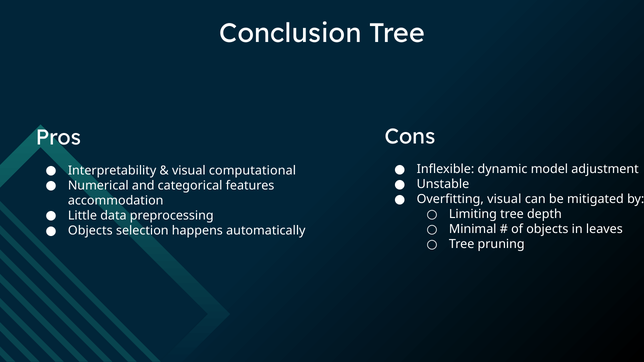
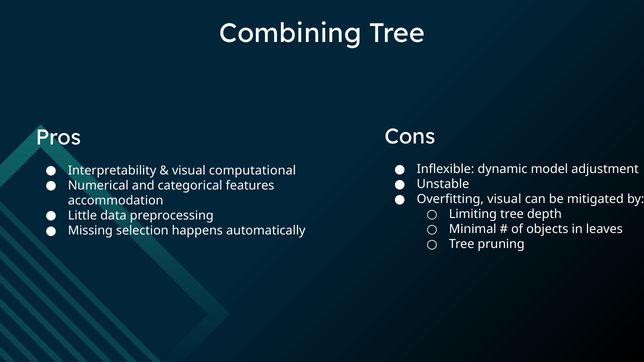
Conclusion: Conclusion -> Combining (290, 33)
Objects: Objects -> Missing (90, 231)
